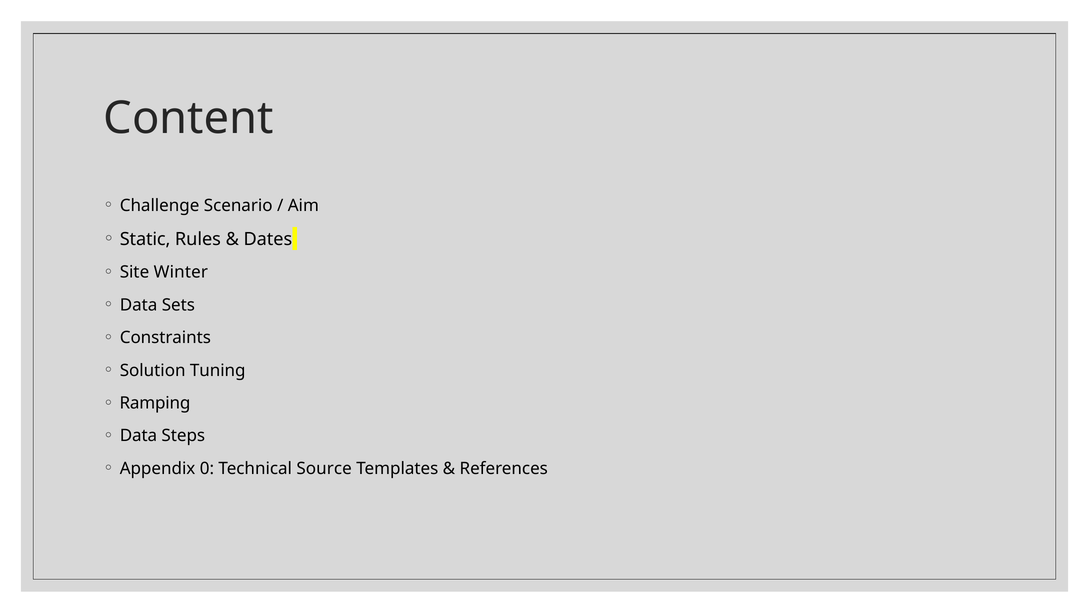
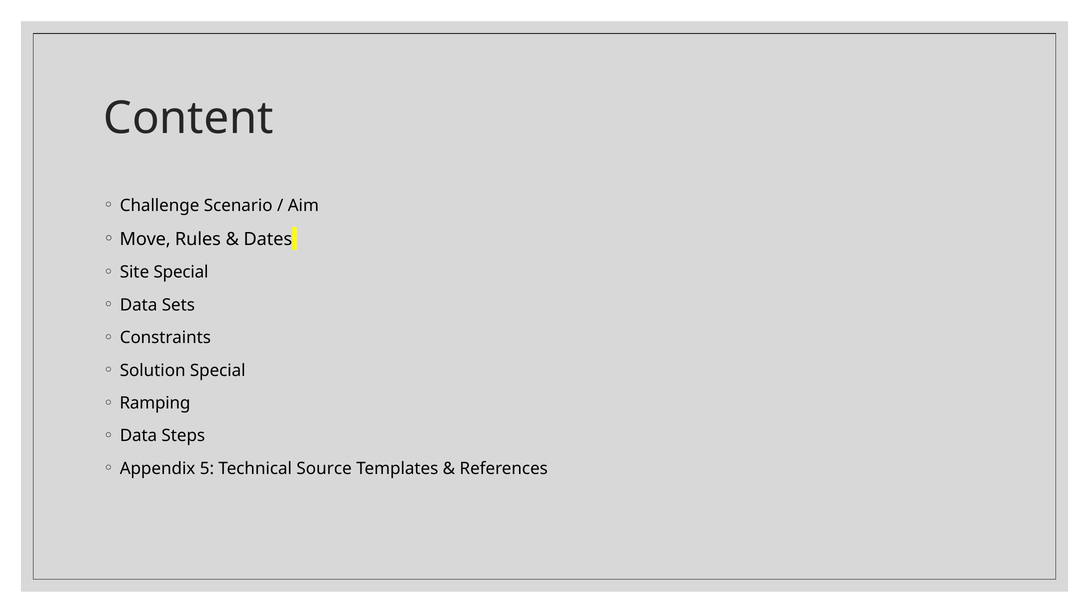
Static: Static -> Move (145, 239)
Site Winter: Winter -> Special (181, 272)
Solution Tuning: Tuning -> Special (218, 370)
0: 0 -> 5 (207, 468)
